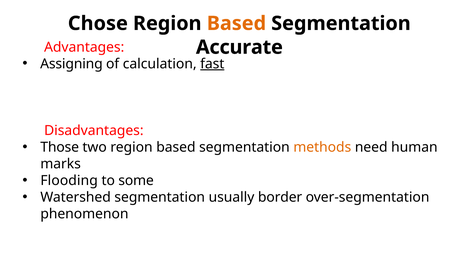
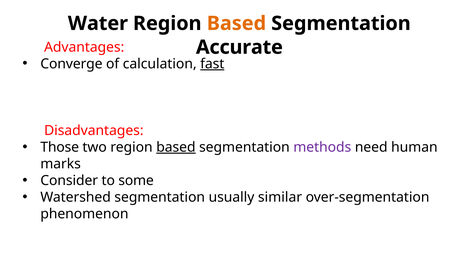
Chose: Chose -> Water (98, 23)
Assigning: Assigning -> Converge (71, 64)
based underline: none -> present (176, 147)
methods colour: orange -> purple (322, 147)
Flooding: Flooding -> Consider (69, 180)
border: border -> similar (280, 197)
